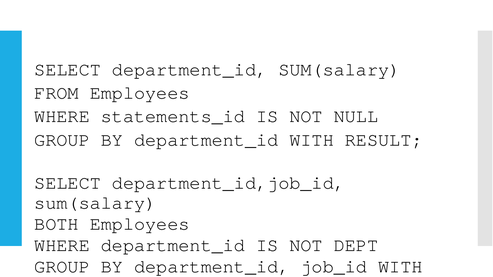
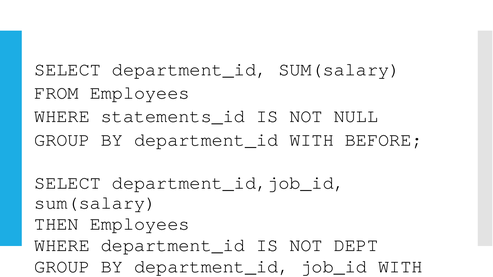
RESULT: RESULT -> BEFORE (384, 140)
BOTH: BOTH -> THEN (56, 224)
